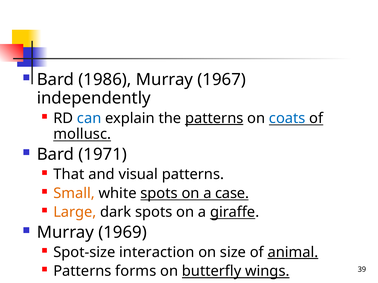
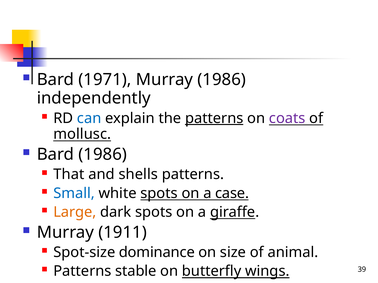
1986: 1986 -> 1971 (105, 80)
Murray 1967: 1967 -> 1986 (222, 80)
coats colour: blue -> purple (287, 118)
Bard 1971: 1971 -> 1986 (103, 155)
visual: visual -> shells (138, 175)
Small colour: orange -> blue (74, 194)
1969: 1969 -> 1911 (123, 233)
interaction: interaction -> dominance (157, 253)
animal underline: present -> none (293, 253)
forms: forms -> stable (136, 272)
